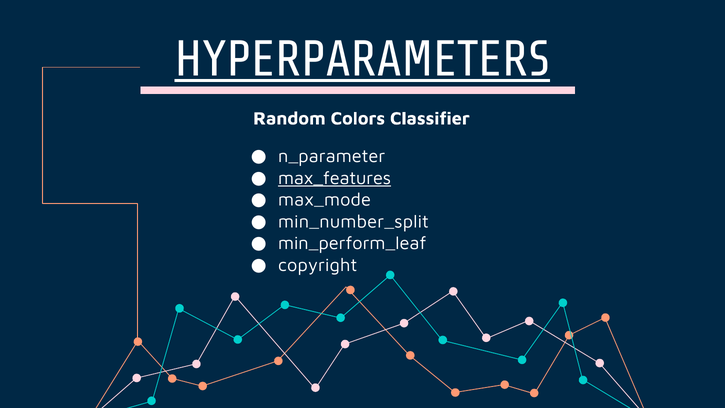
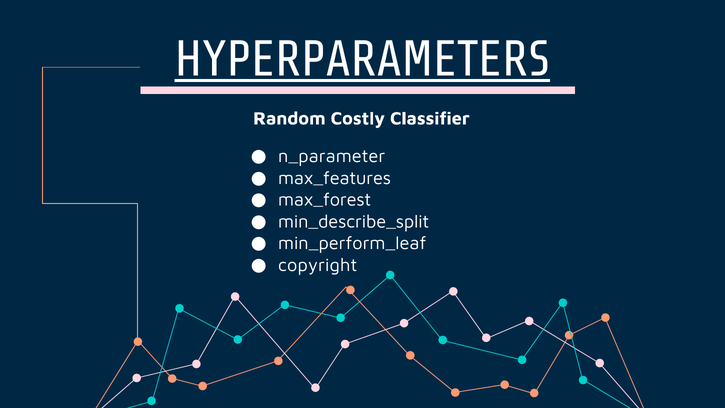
Colors: Colors -> Costly (358, 118)
max_features underline: present -> none (335, 178)
max_mode: max_mode -> max_forest (325, 200)
min_number_split: min_number_split -> min_describe_split (354, 222)
